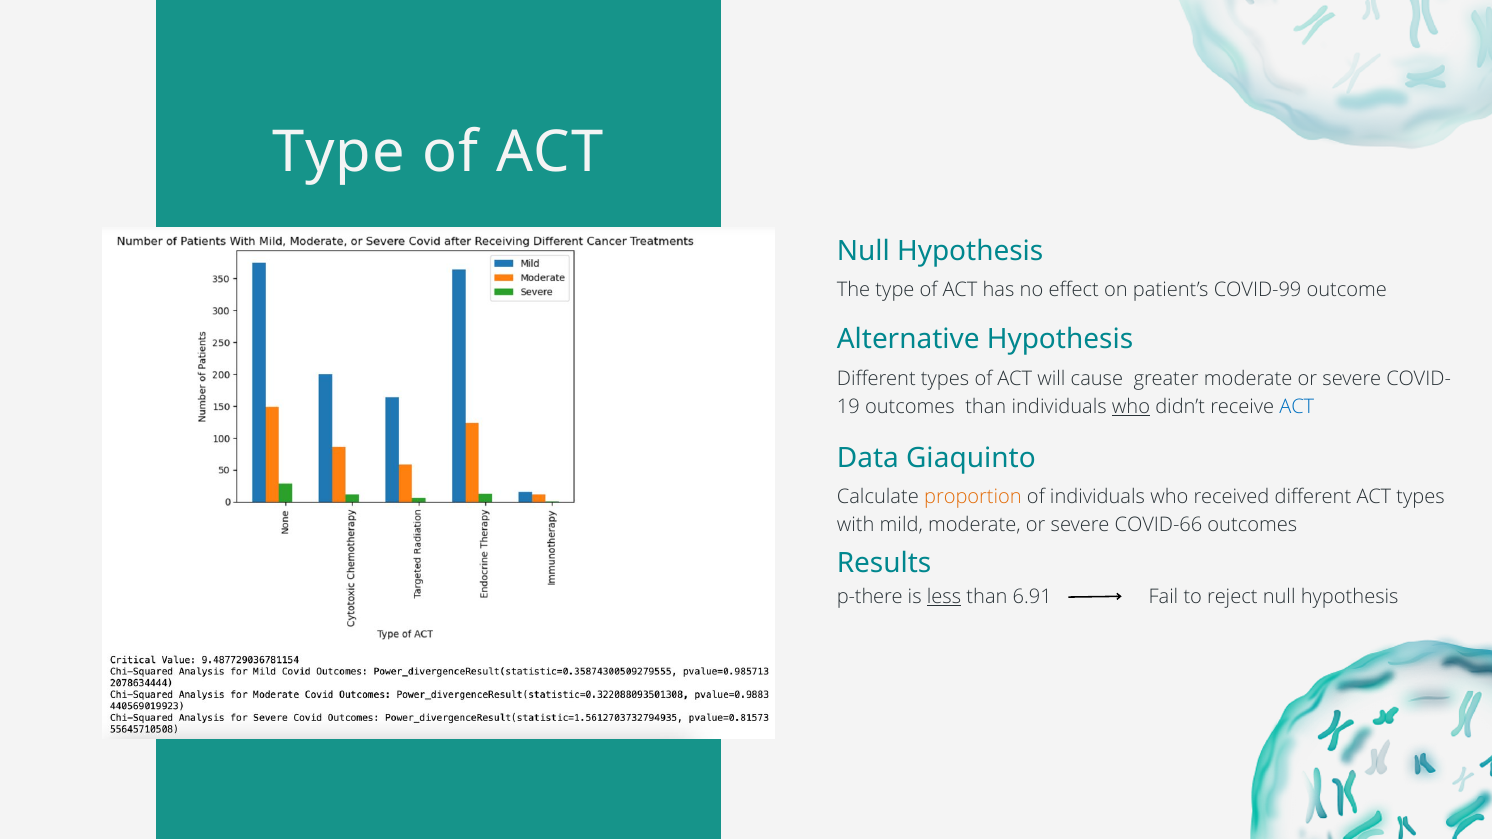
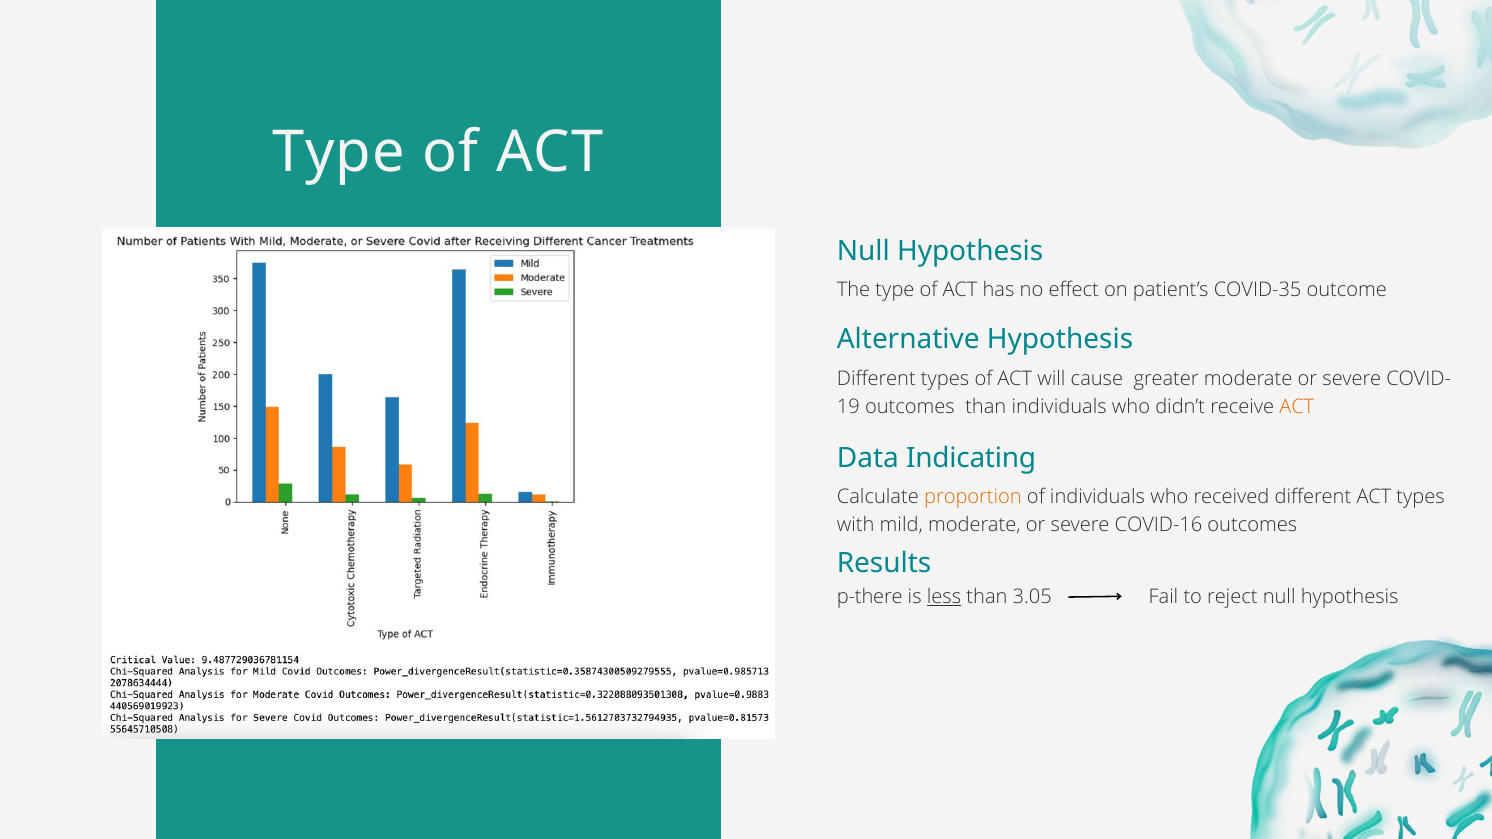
COVID-99: COVID-99 -> COVID-35 (1258, 290)
who underline: present -> none (1131, 407)
ACT colour: blue -> orange (1297, 407)
Giaquinto: Giaquinto -> Indicating (971, 458)
COVID-66: COVID-66 -> COVID-16 (1158, 525)
6.91: 6.91 -> 3.05 (1032, 597)
